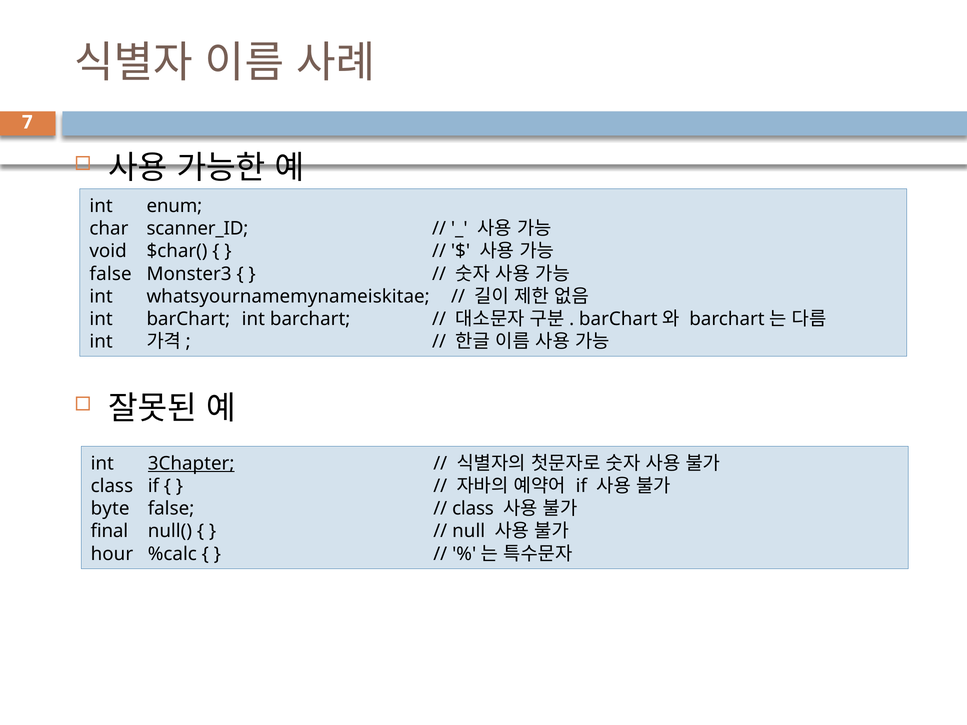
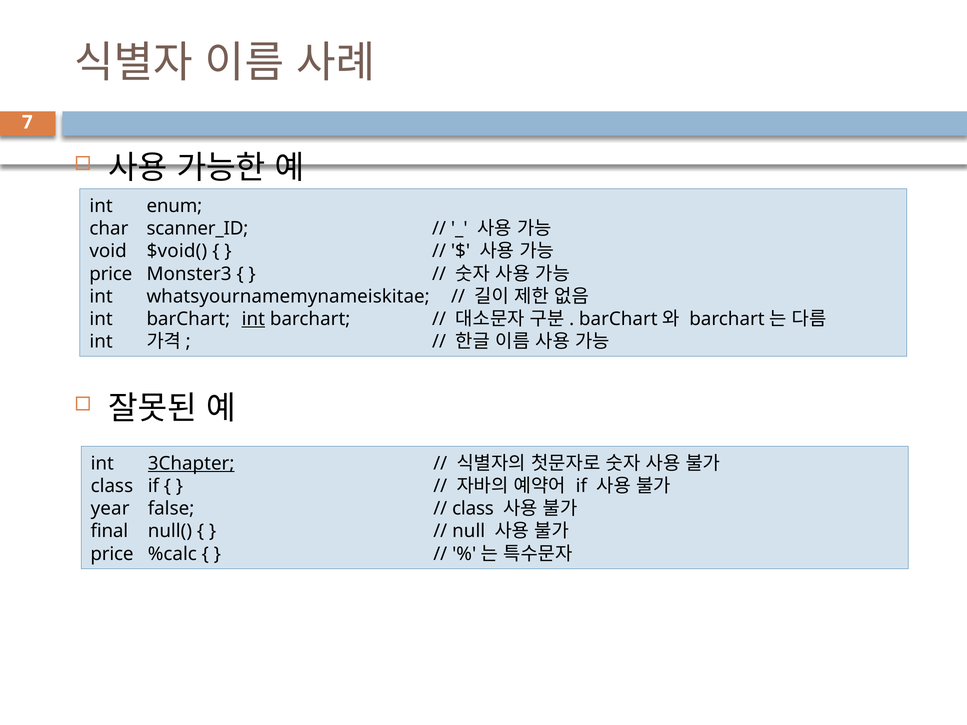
$char(: $char( -> $void( (177, 251)
false: false -> price (111, 274)
int underline: none -> present (253, 319)
byte: byte -> year (110, 509)
hour: hour -> price (112, 554)
